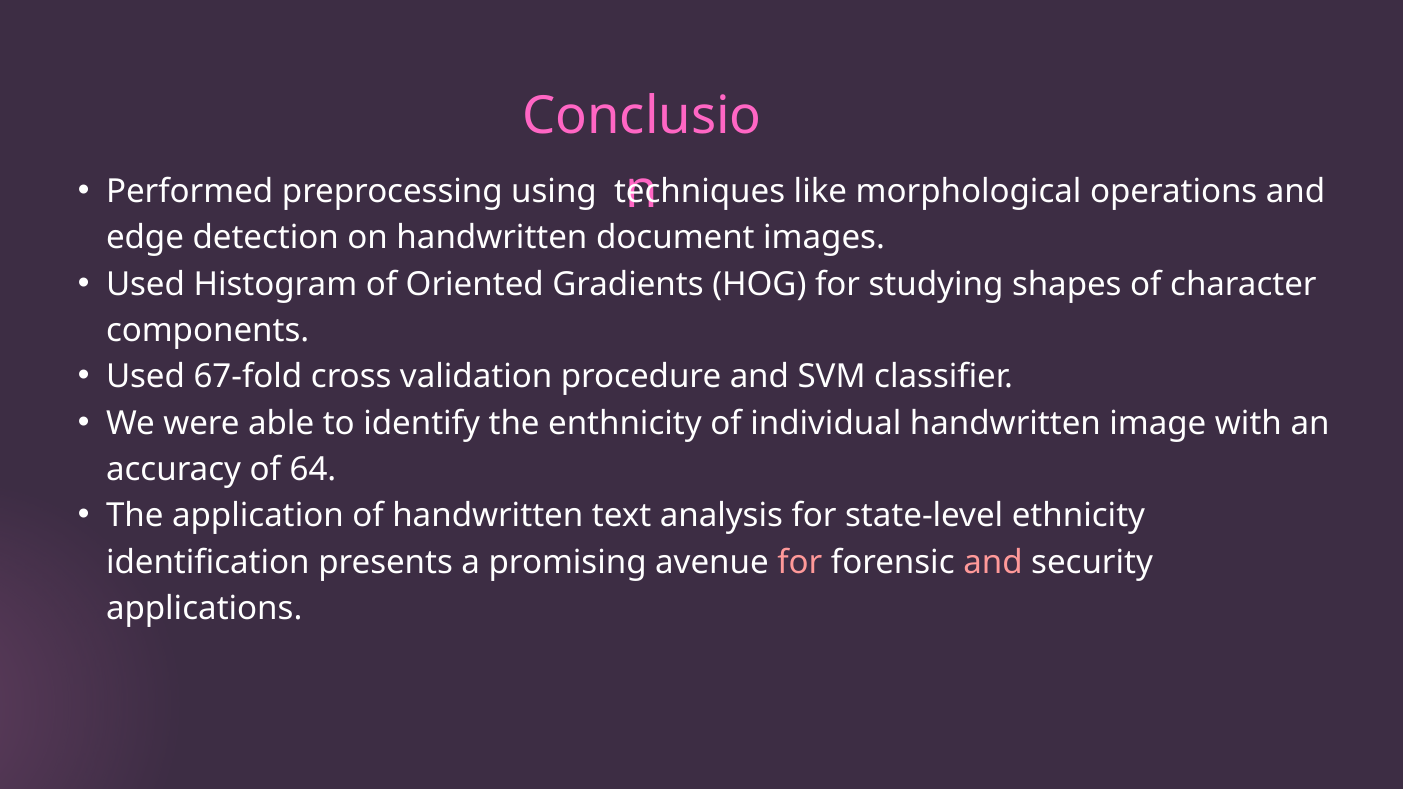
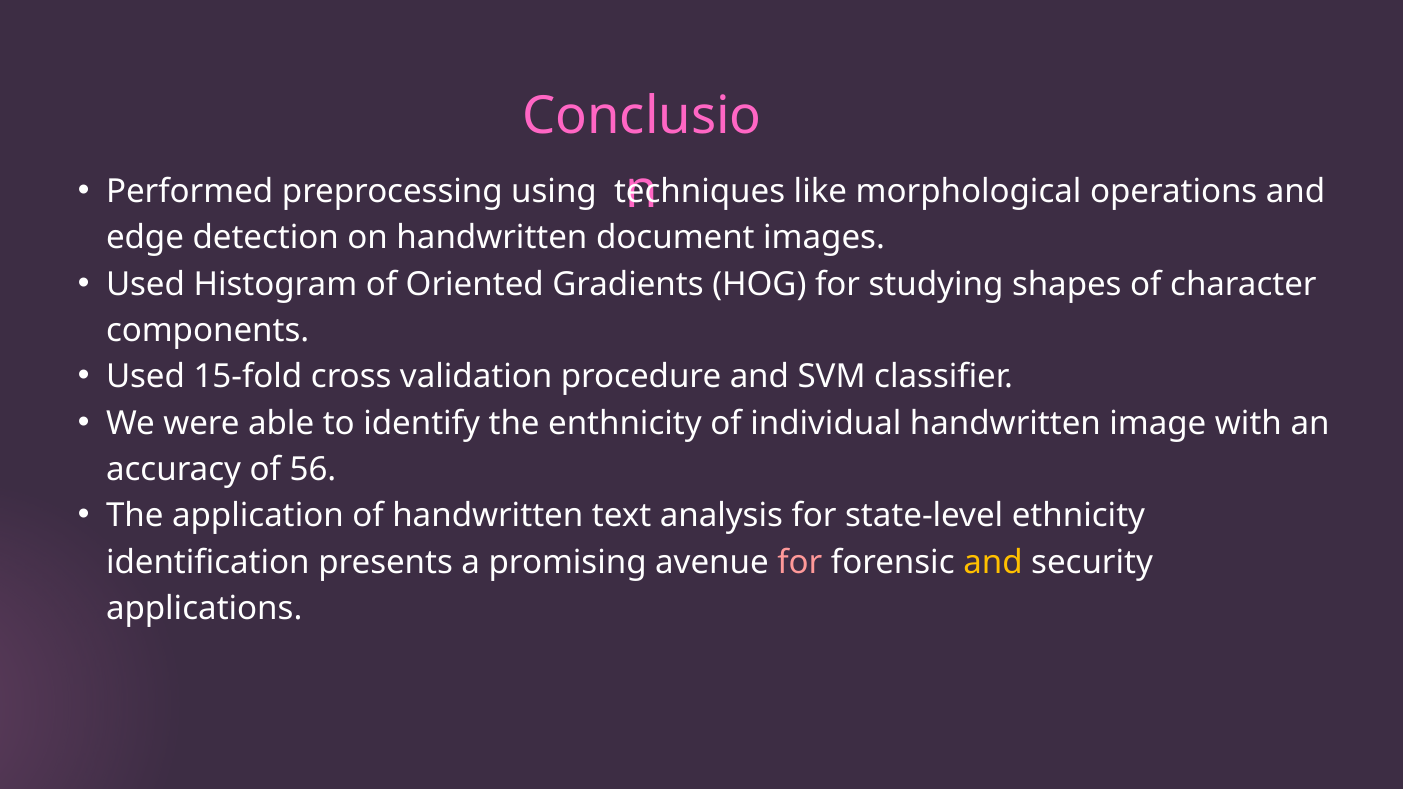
67-fold: 67-fold -> 15-fold (248, 377)
64: 64 -> 56 (313, 470)
and colour: pink -> yellow (993, 562)
